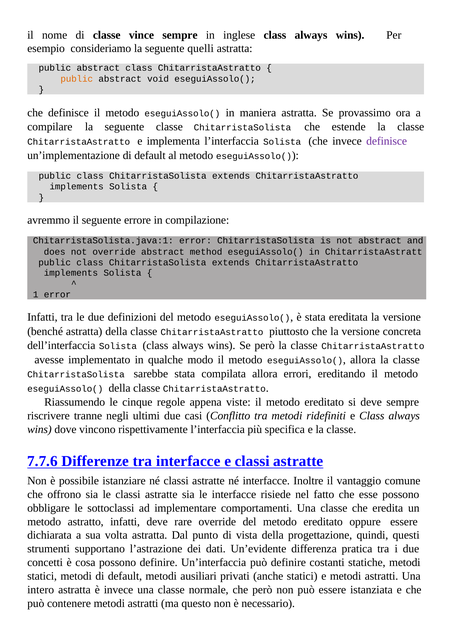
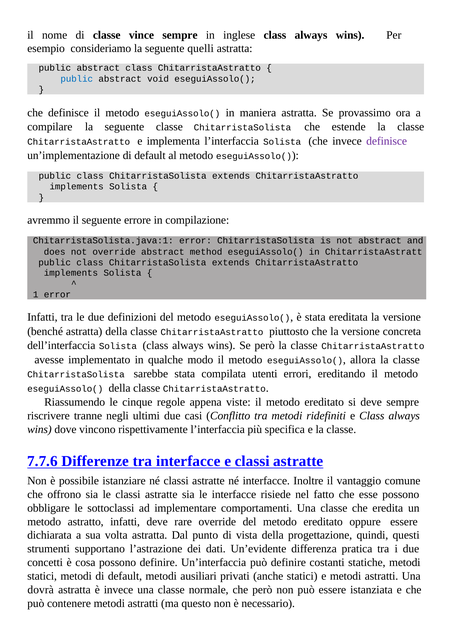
public colour: orange -> blue (77, 79)
compilata allora: allora -> utenti (265, 374)
intero: intero -> dovrà (41, 590)
